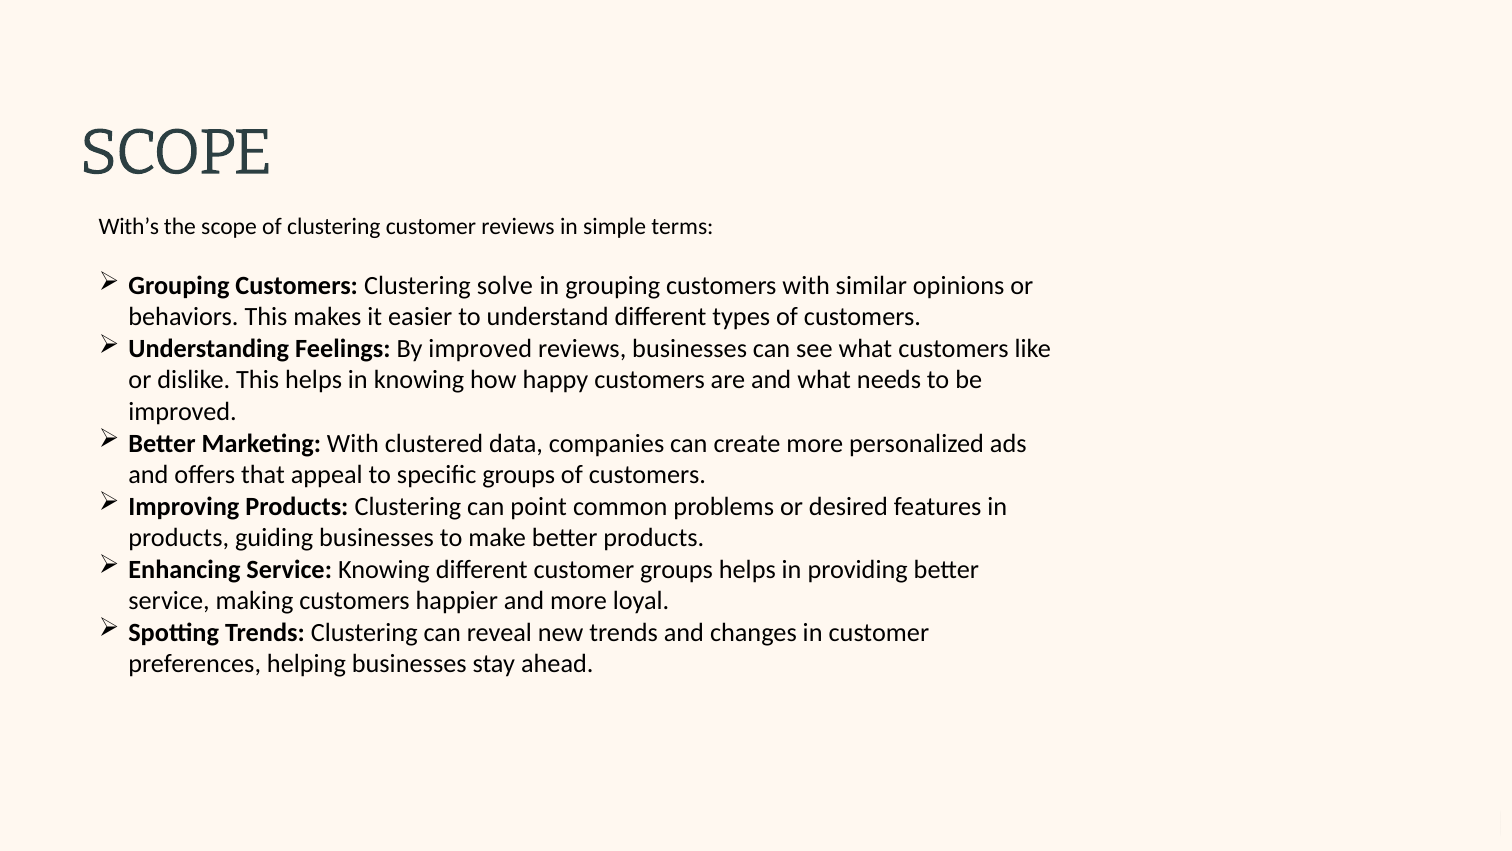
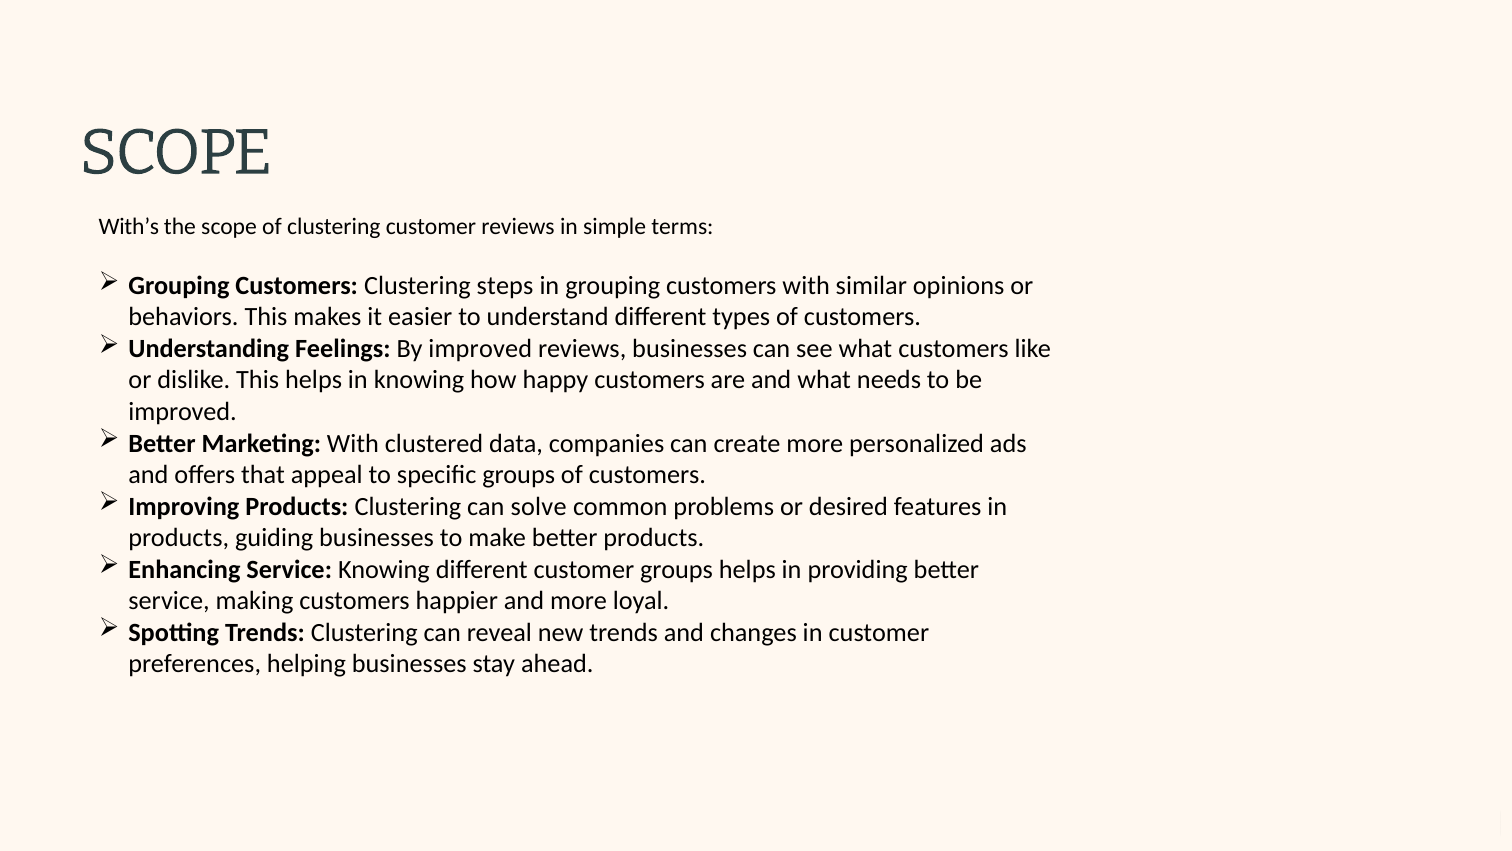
solve: solve -> steps (505, 286)
point: point -> solve (539, 506)
